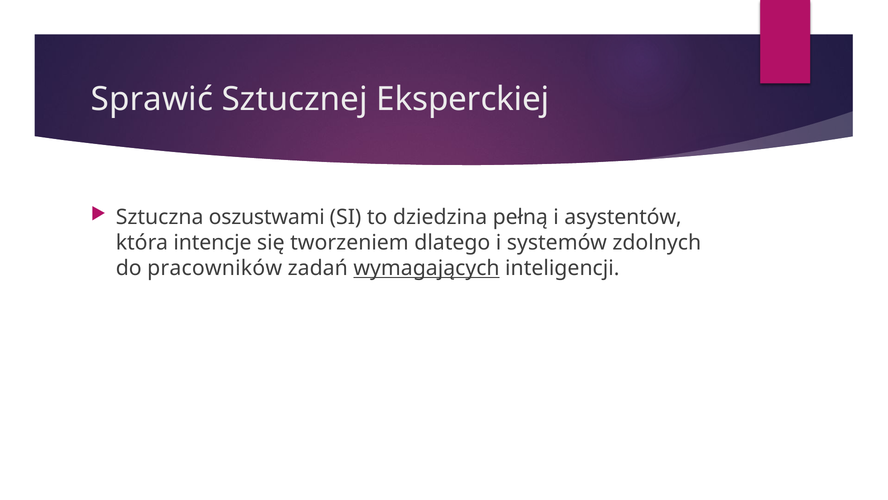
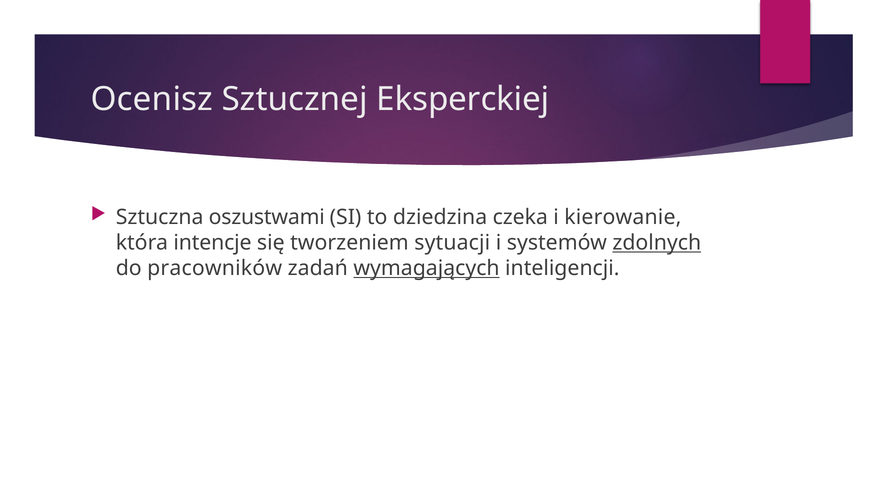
Sprawić: Sprawić -> Ocenisz (152, 99)
pełną: pełną -> czeka (520, 217)
asystentów: asystentów -> kierowanie (623, 217)
dlatego: dlatego -> sytuacji (452, 242)
zdolnych underline: none -> present (657, 242)
